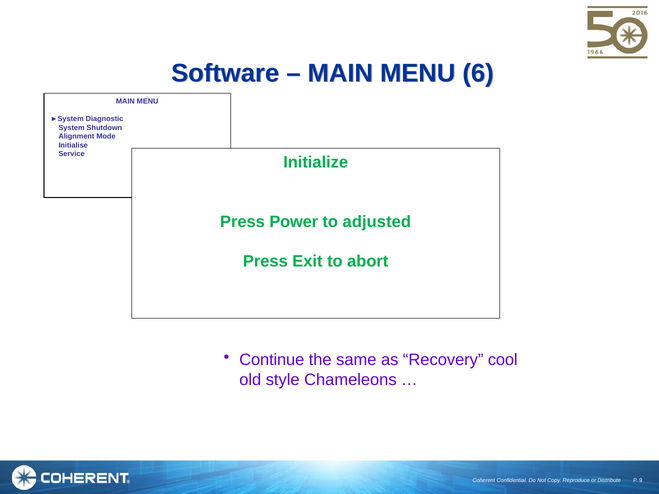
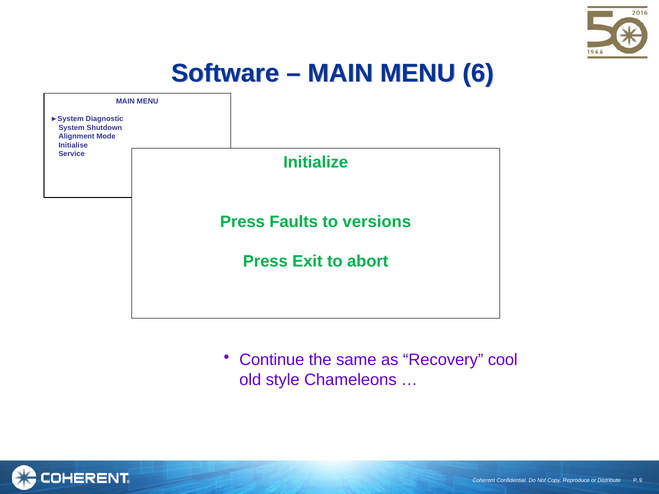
Power: Power -> Faults (294, 222)
adjusted: adjusted -> versions (377, 222)
